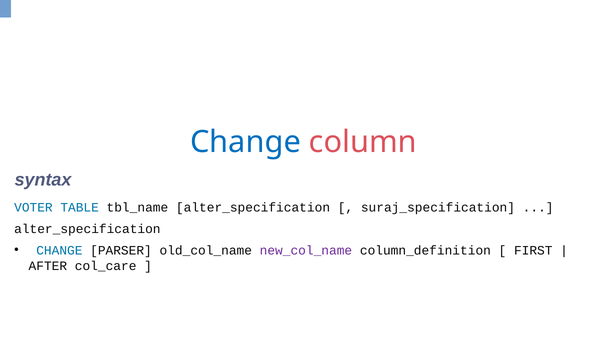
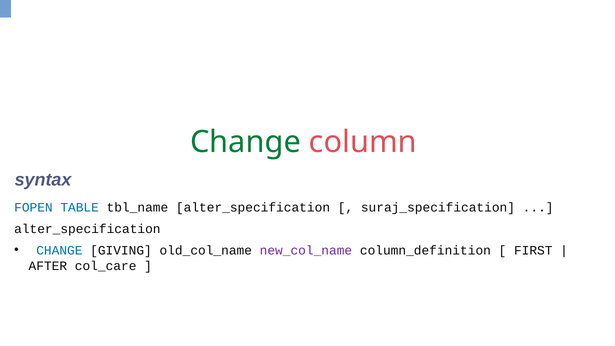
Change colour: blue -> green (245, 142)
VOTER: VOTER -> FOPEN (33, 207)
PARSER: PARSER -> GIVING (121, 250)
